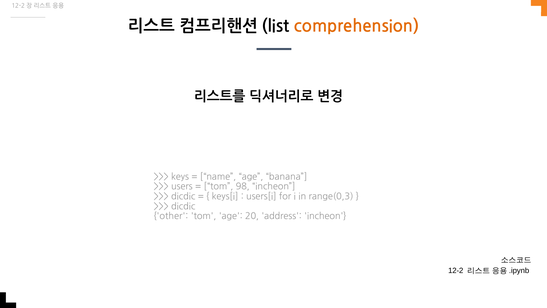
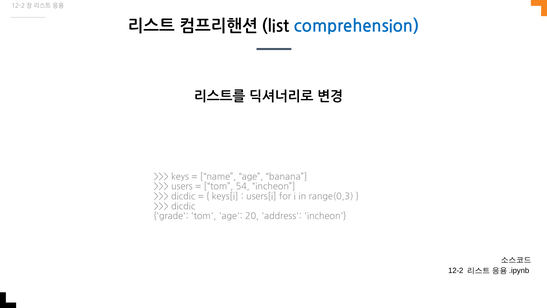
comprehension colour: orange -> blue (356, 26)
98: 98 -> 54 (243, 186)
other: other -> grade (171, 216)
